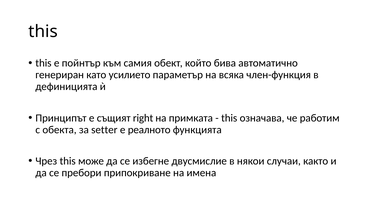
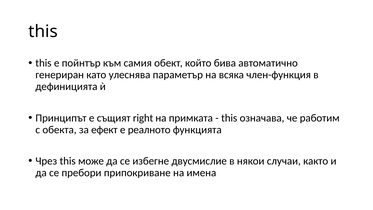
усилието: усилието -> улеснява (130, 75)
setter: setter -> ефект (104, 130)
